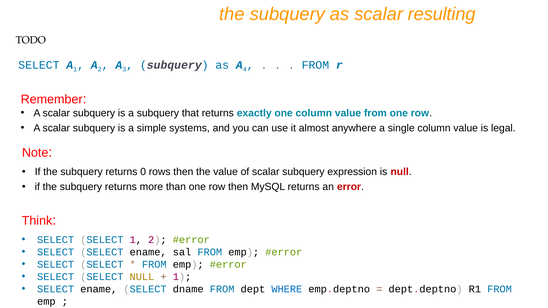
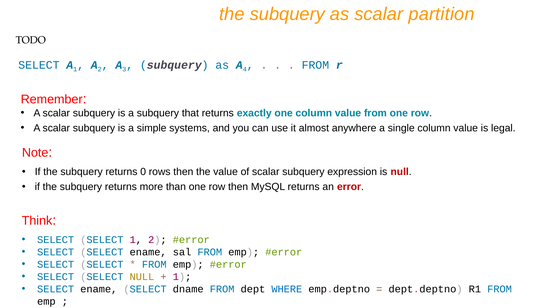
resulting: resulting -> partition (442, 14)
